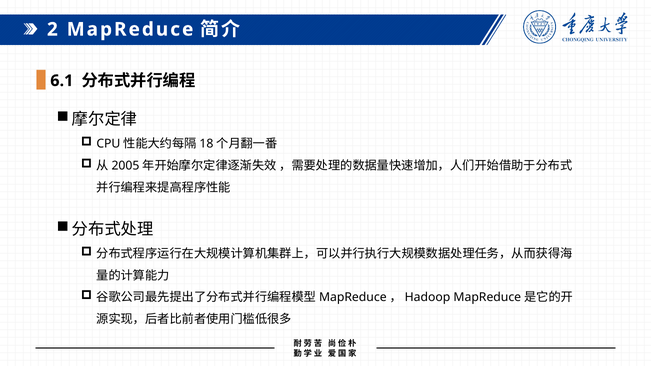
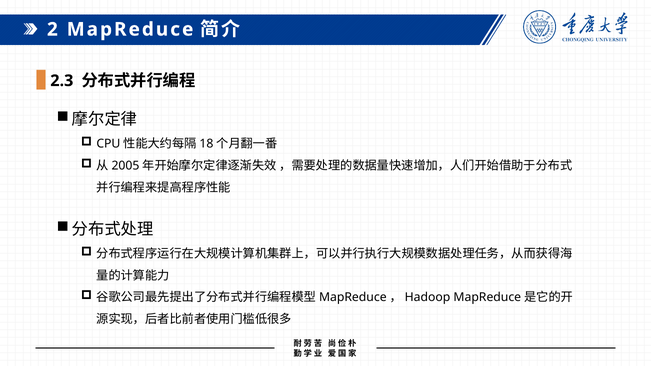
6.1: 6.1 -> 2.3 (62, 81)
